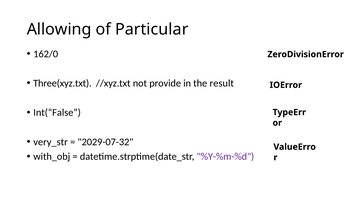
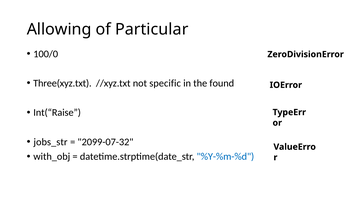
162/0: 162/0 -> 100/0 (46, 54)
provide: provide -> specific (165, 83)
result: result -> found (222, 83)
Int(“False: Int(“False -> Int(“Raise (57, 113)
very_str: very_str -> jobs_str (51, 142)
2029-07-32: 2029-07-32 -> 2099-07-32 (105, 142)
%Y-%m-%d colour: purple -> blue (225, 157)
